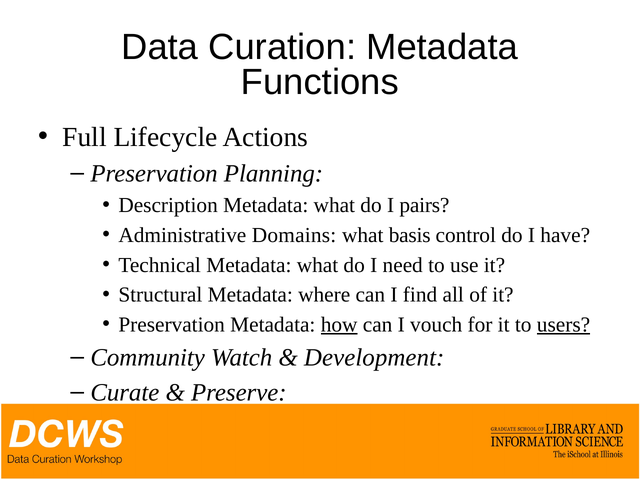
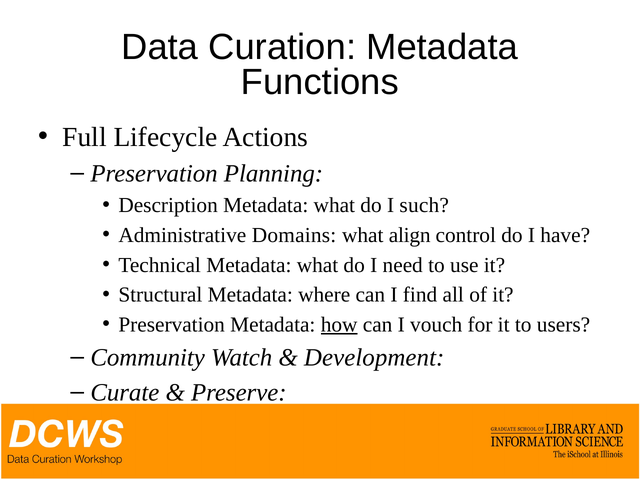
pairs: pairs -> such (424, 205)
basis: basis -> align (410, 235)
users underline: present -> none (563, 325)
